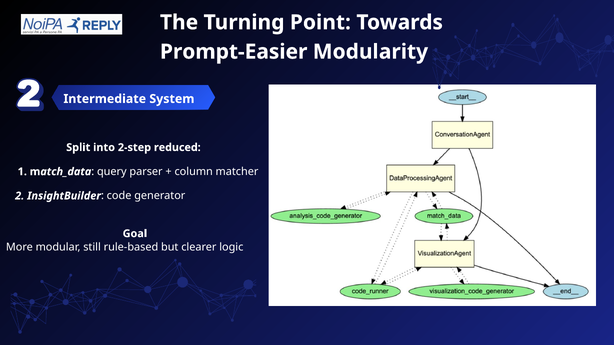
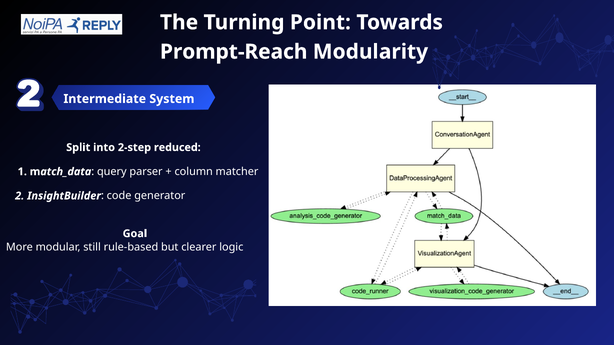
Prompt-Easier: Prompt-Easier -> Prompt-Reach (234, 52)
